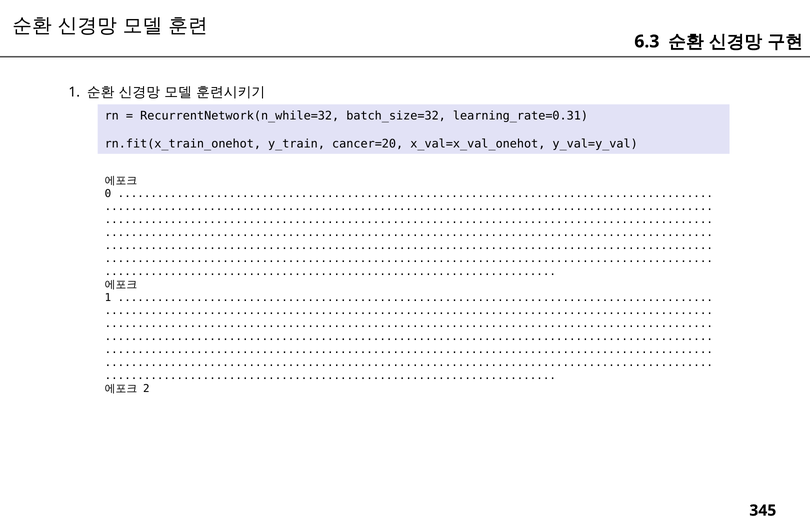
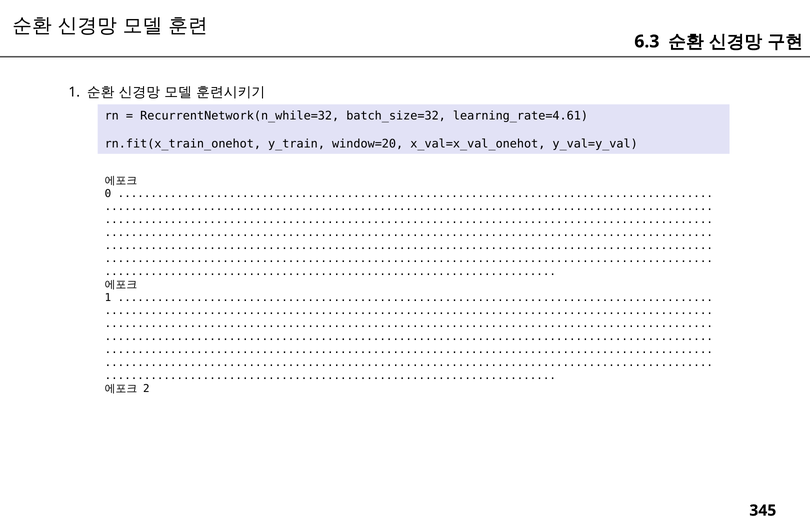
learning_rate=0.31: learning_rate=0.31 -> learning_rate=4.61 (521, 116)
cancer=20: cancer=20 -> window=20 (368, 144)
